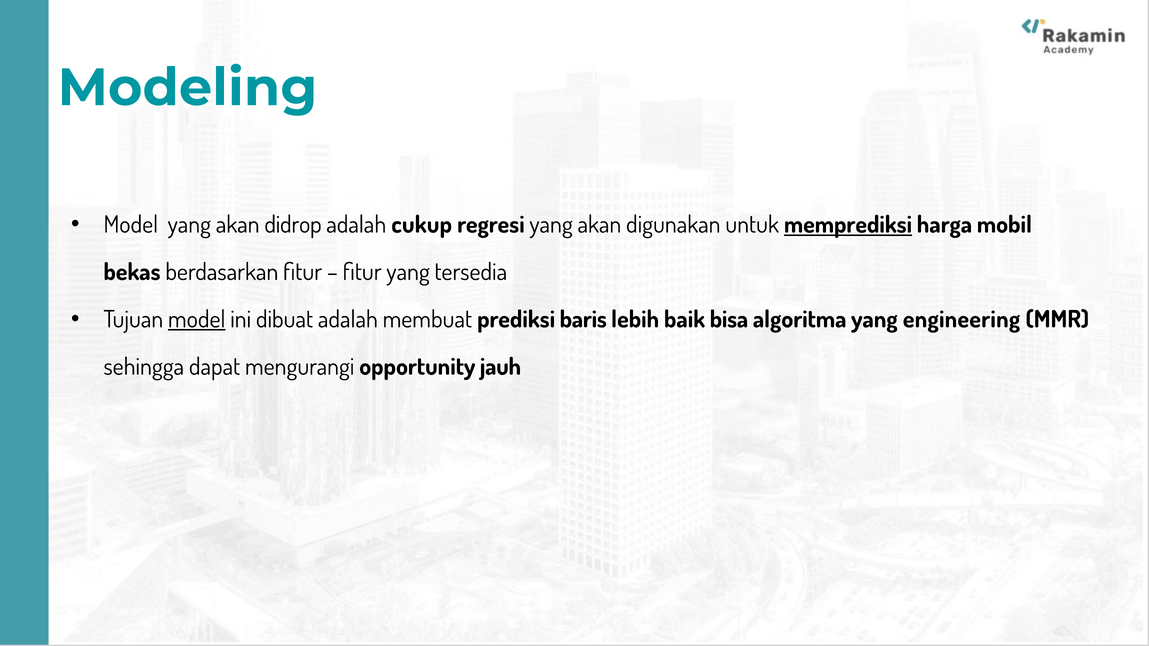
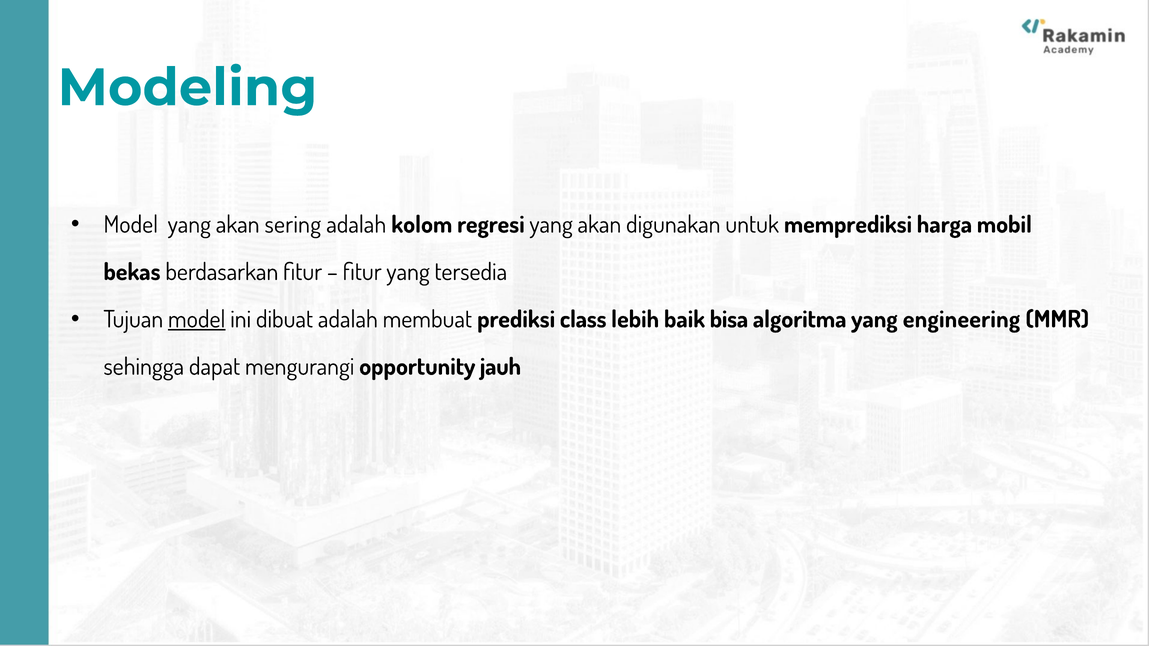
didrop: didrop -> sering (293, 225)
cukup: cukup -> kolom (422, 225)
memprediksi underline: present -> none (848, 225)
baris: baris -> class (583, 320)
